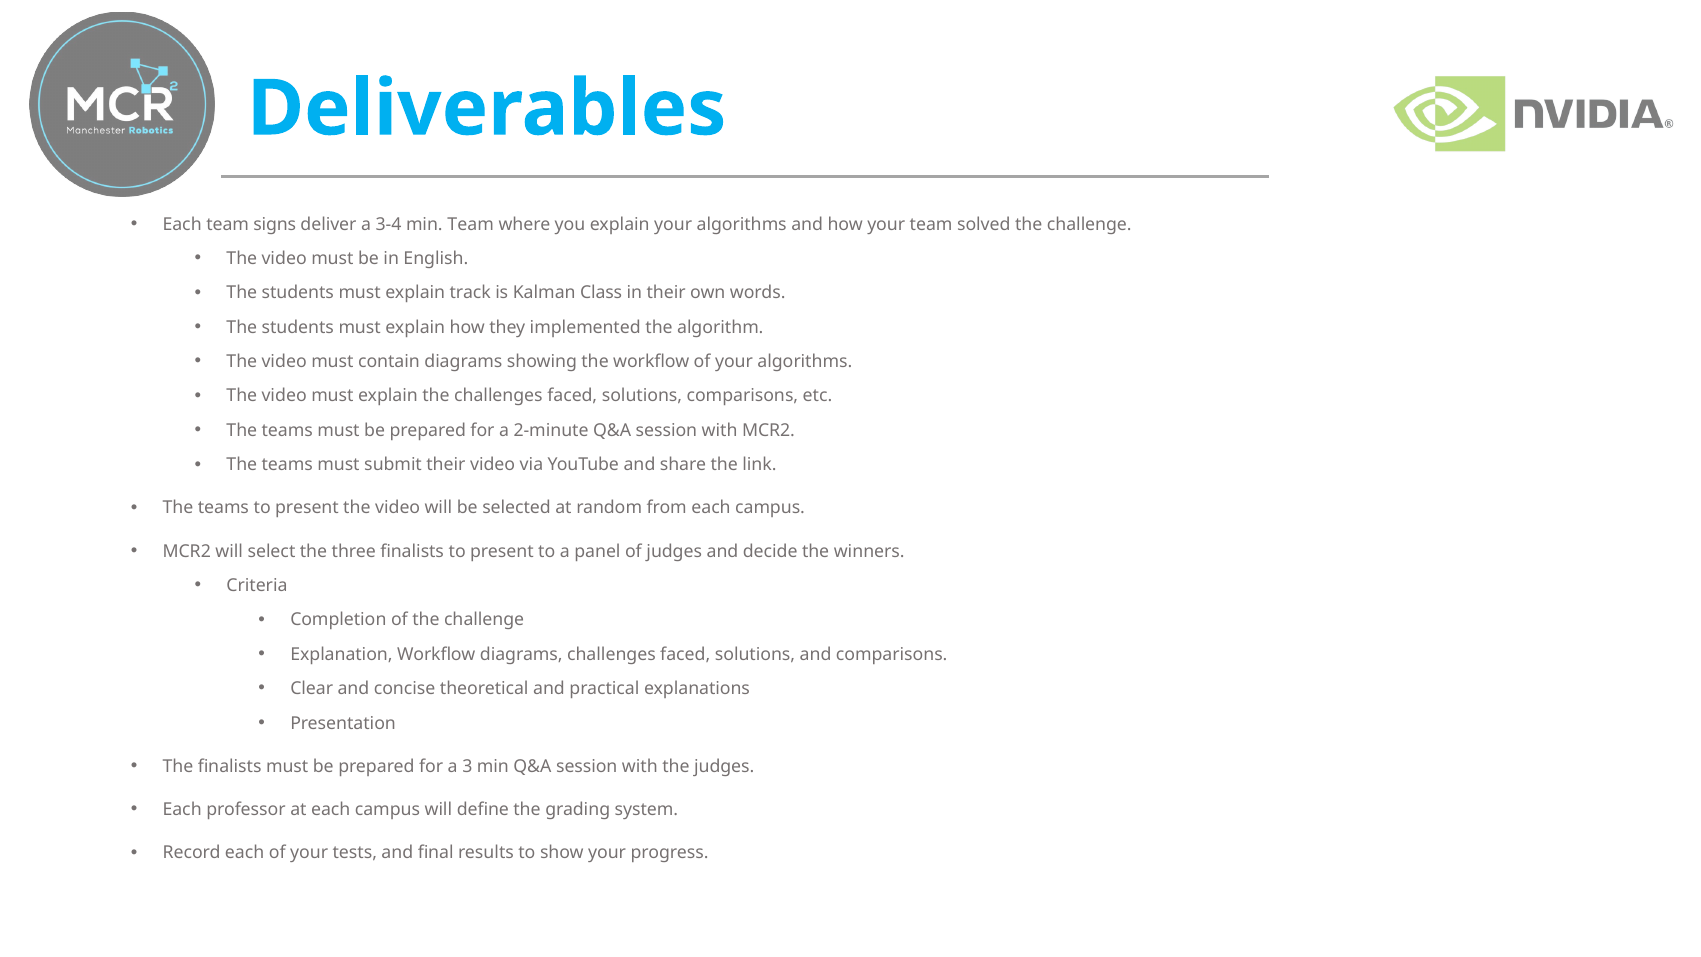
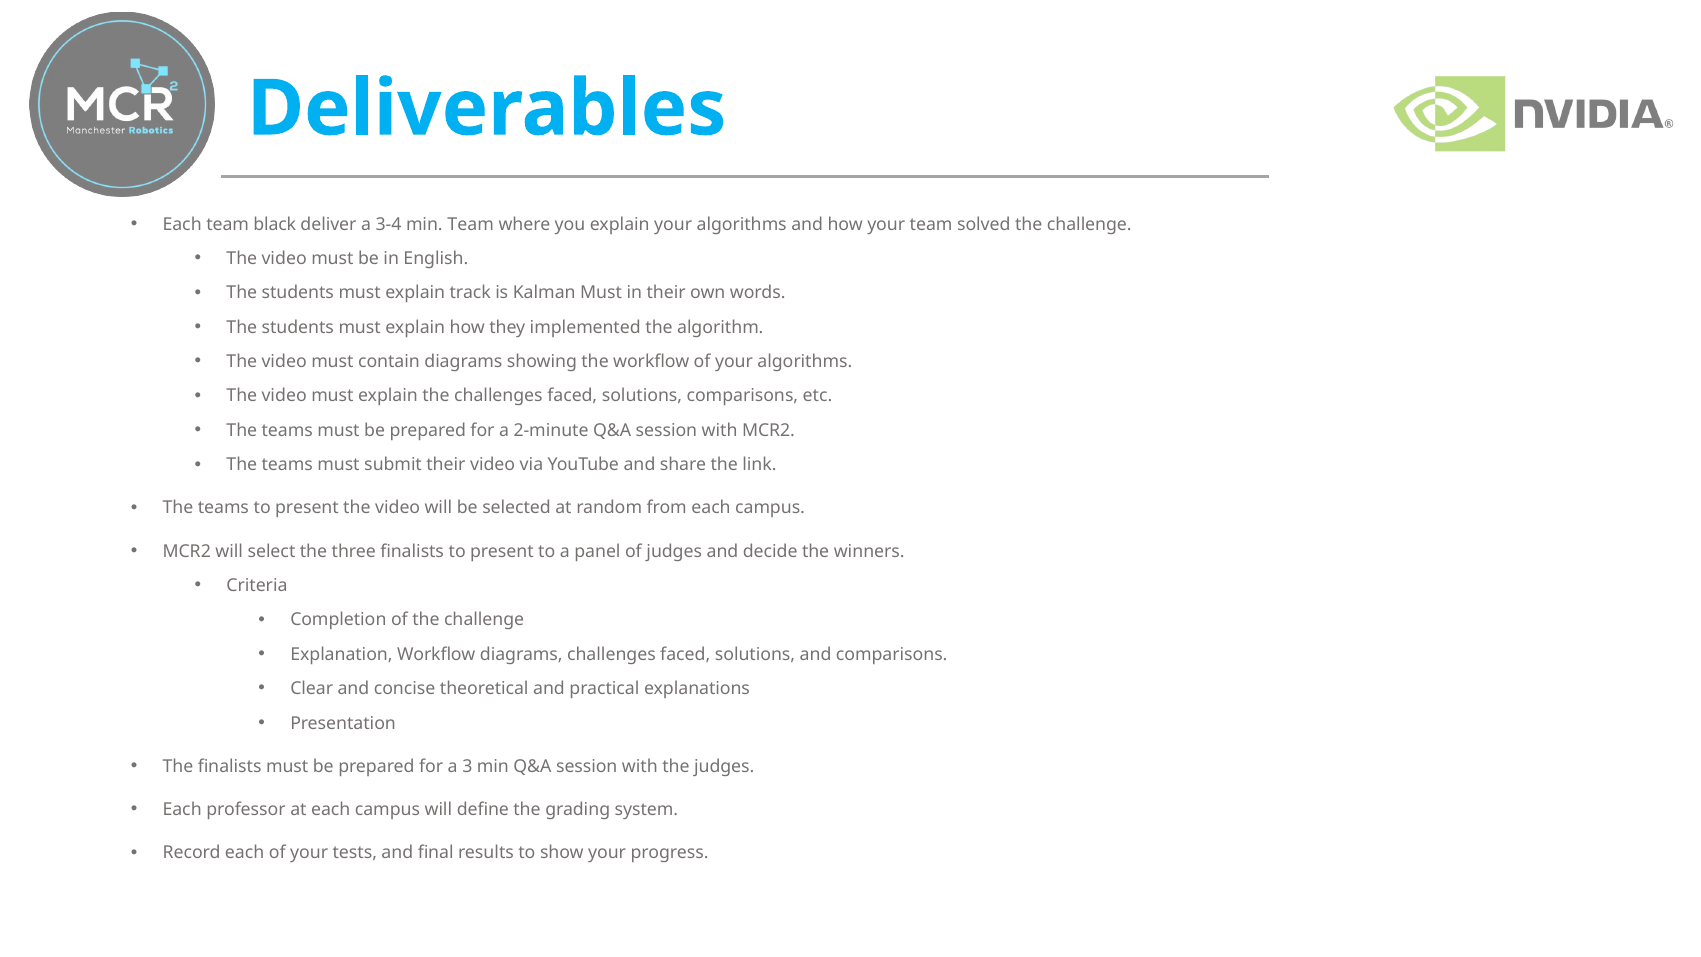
signs: signs -> black (275, 224)
Kalman Class: Class -> Must (601, 293)
